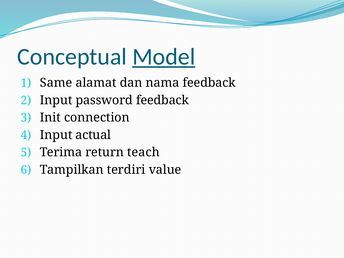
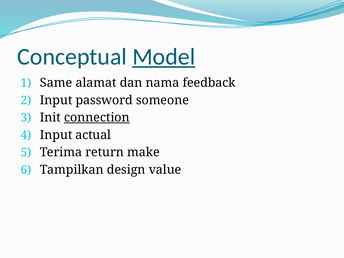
password feedback: feedback -> someone (162, 100)
connection underline: none -> present (97, 118)
teach: teach -> make (144, 152)
terdiri: terdiri -> design (126, 170)
